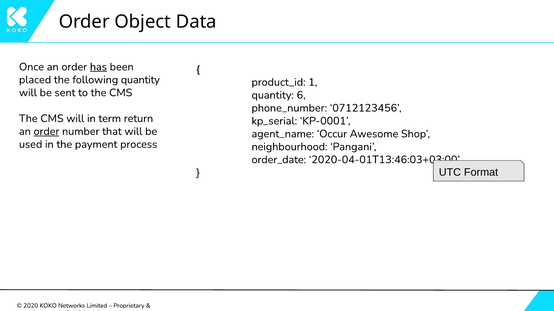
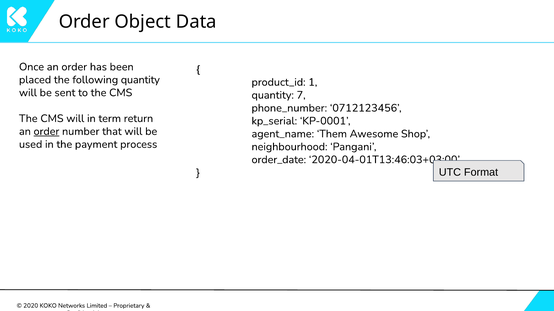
has underline: present -> none (98, 67)
6: 6 -> 7 (301, 95)
Occur: Occur -> Them (332, 134)
